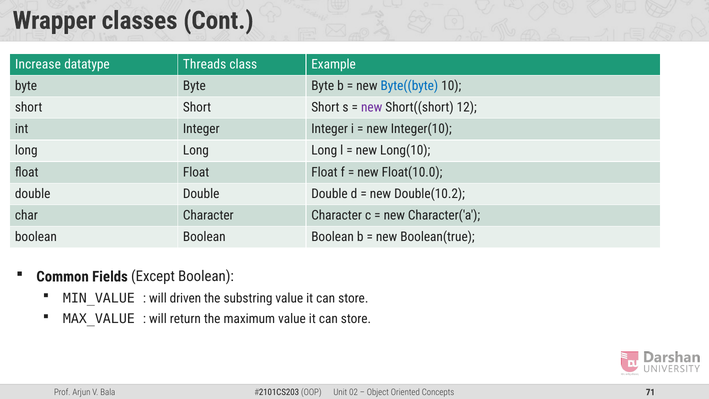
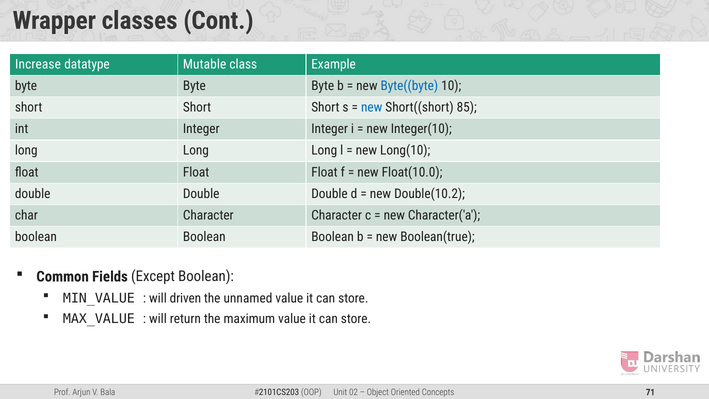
Threads: Threads -> Mutable (205, 64)
new colour: purple -> blue (372, 107)
12: 12 -> 85 (467, 107)
substring: substring -> unnamed (248, 298)
